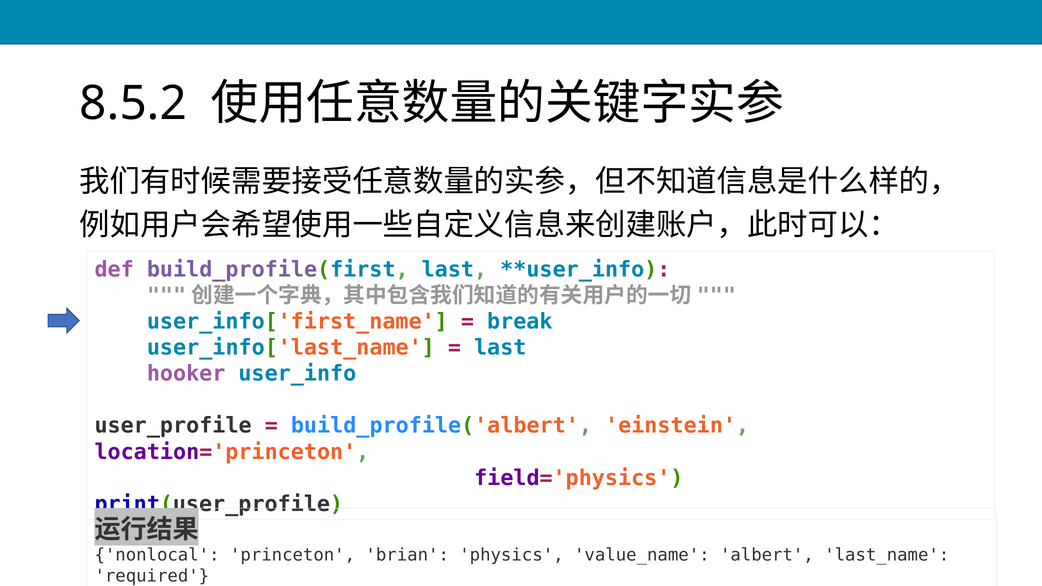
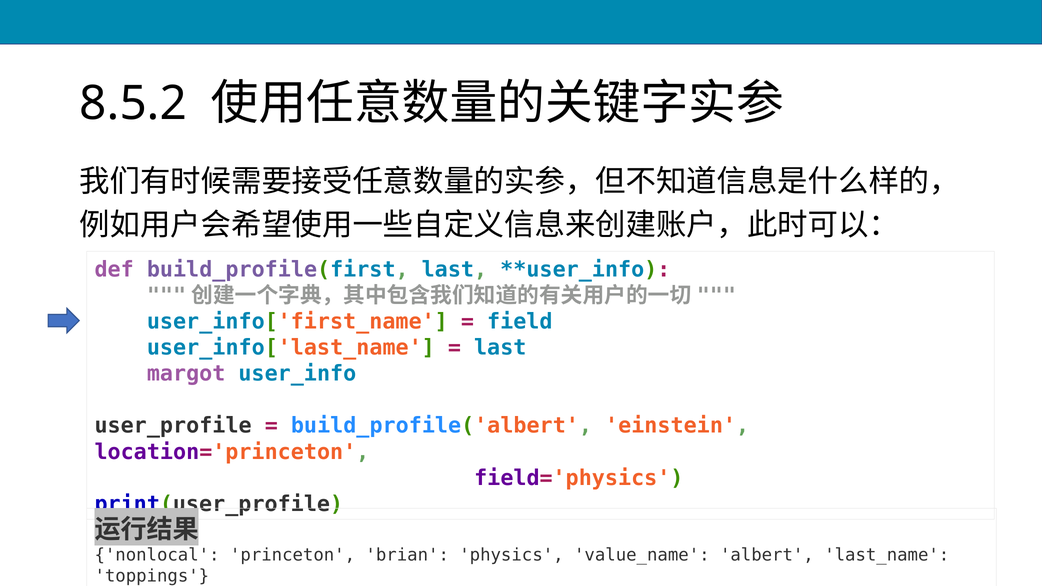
break: break -> field (520, 322)
hooker: hooker -> margot (186, 374)
required: required -> toppings (152, 576)
